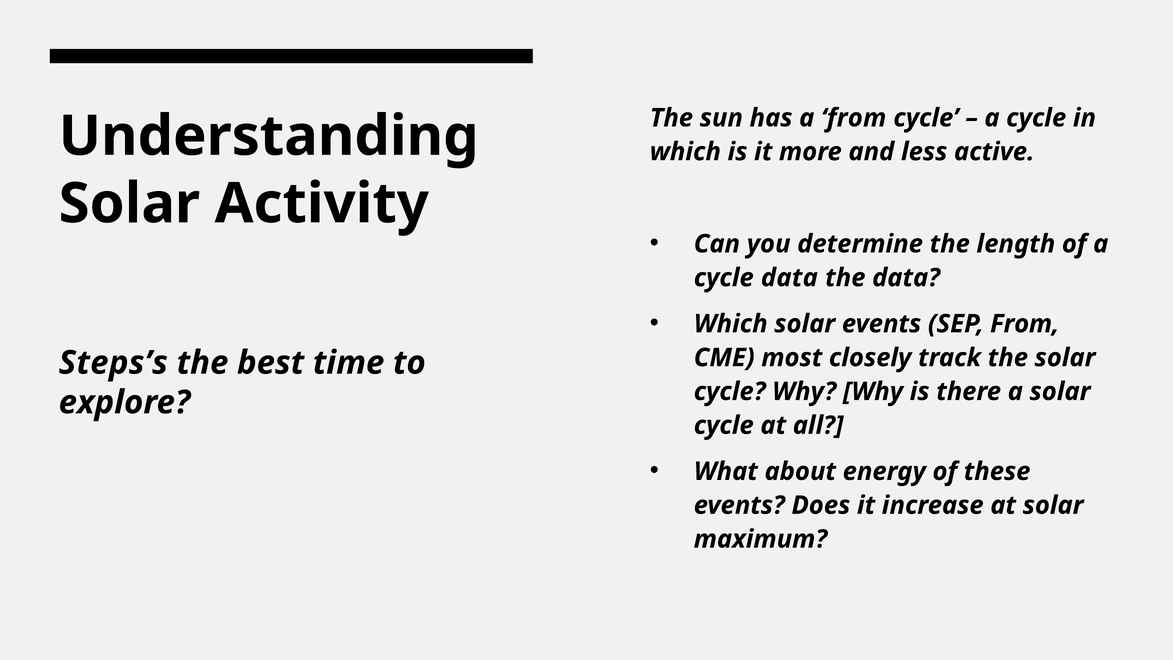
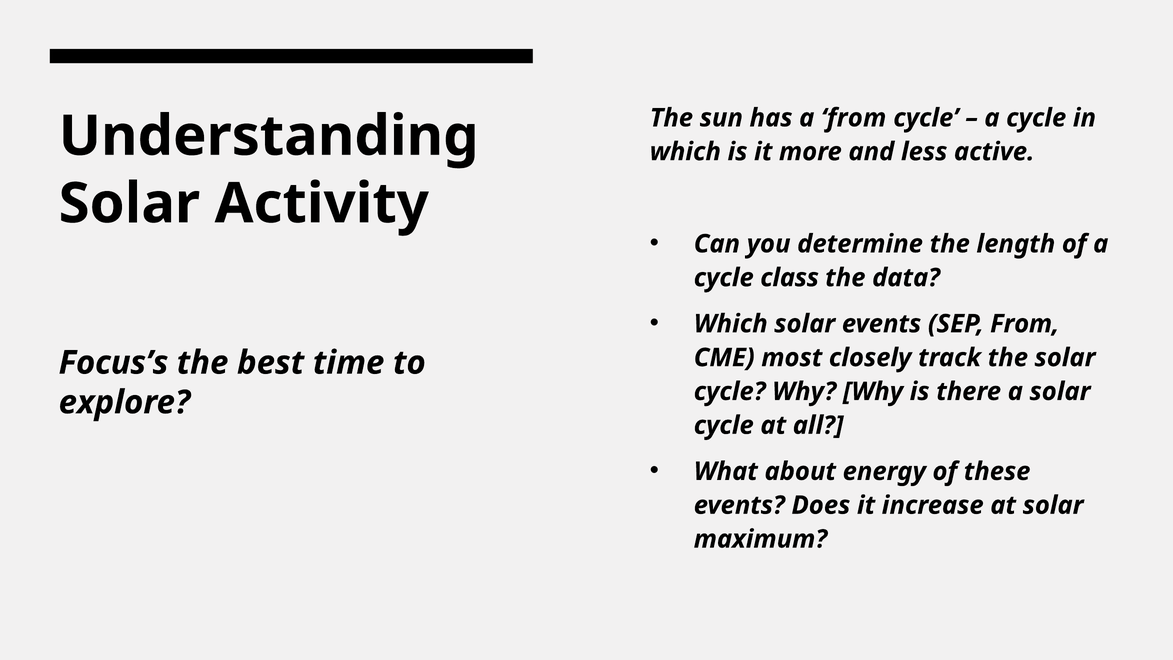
cycle data: data -> class (790, 278)
Steps’s: Steps’s -> Focus’s (114, 363)
